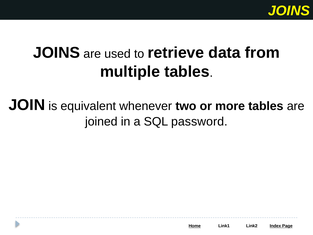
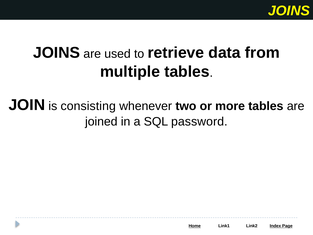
equivalent: equivalent -> consisting (88, 106)
